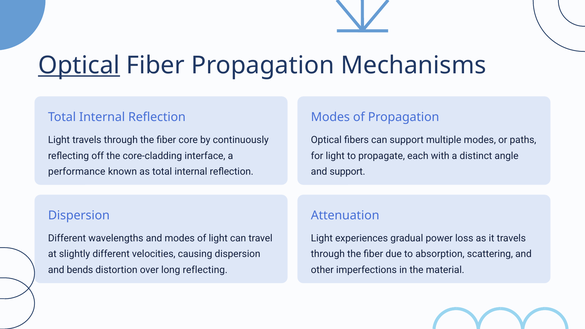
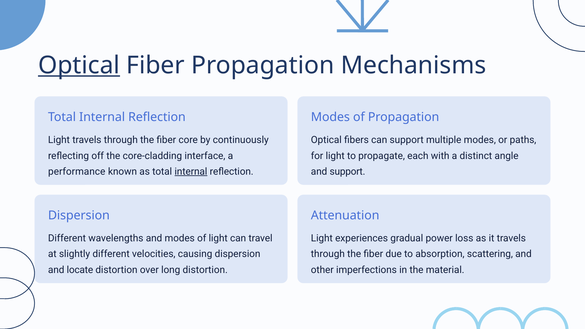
internal underline: none -> present (191, 172)
bends: bends -> locate (80, 270)
long reflecting: reflecting -> distortion (205, 270)
